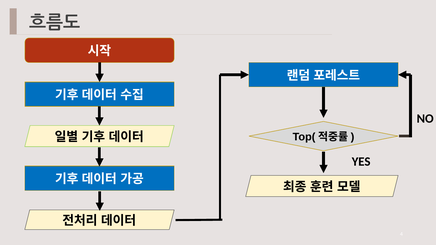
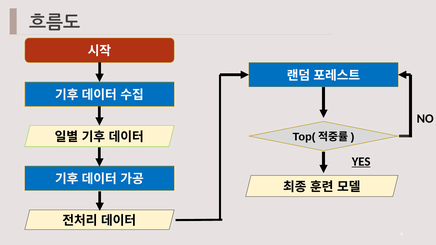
YES underline: none -> present (361, 162)
